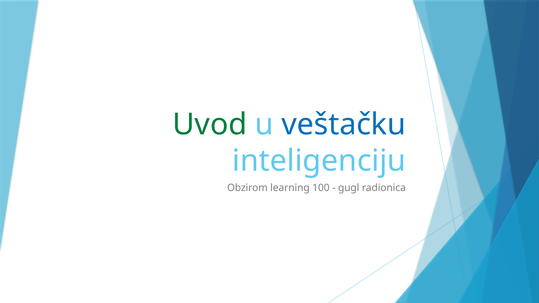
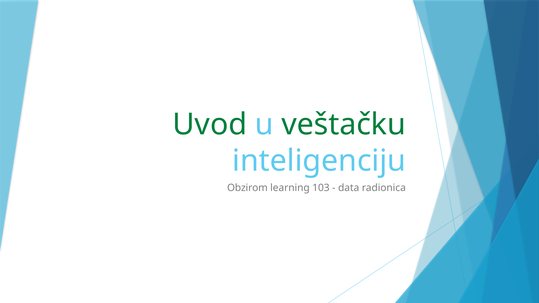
veštačku colour: blue -> green (344, 125)
100: 100 -> 103 (321, 188)
gugl: gugl -> data (349, 188)
